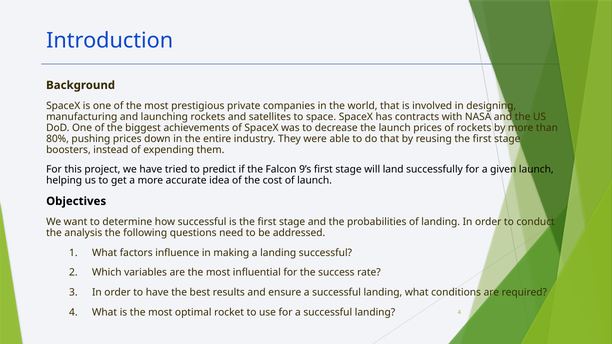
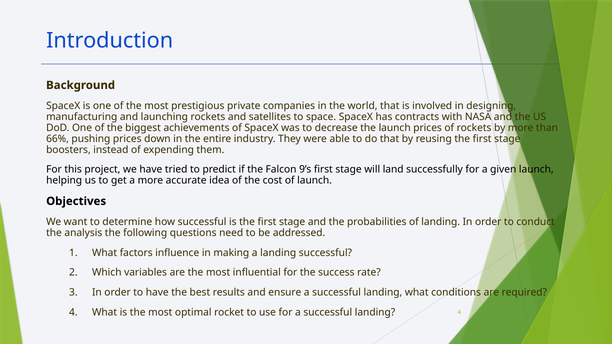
80%: 80% -> 66% (58, 139)
